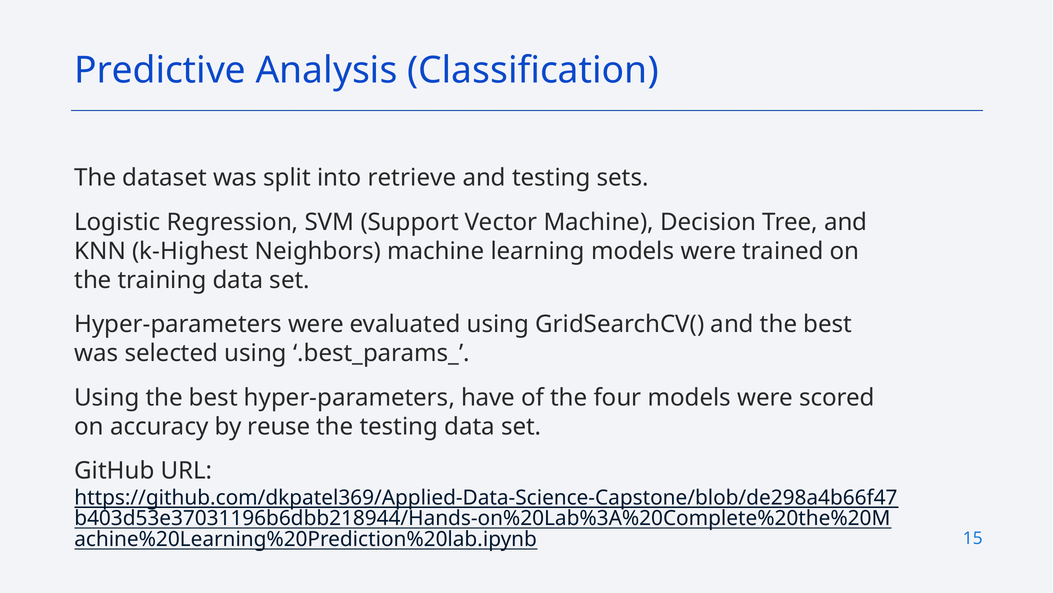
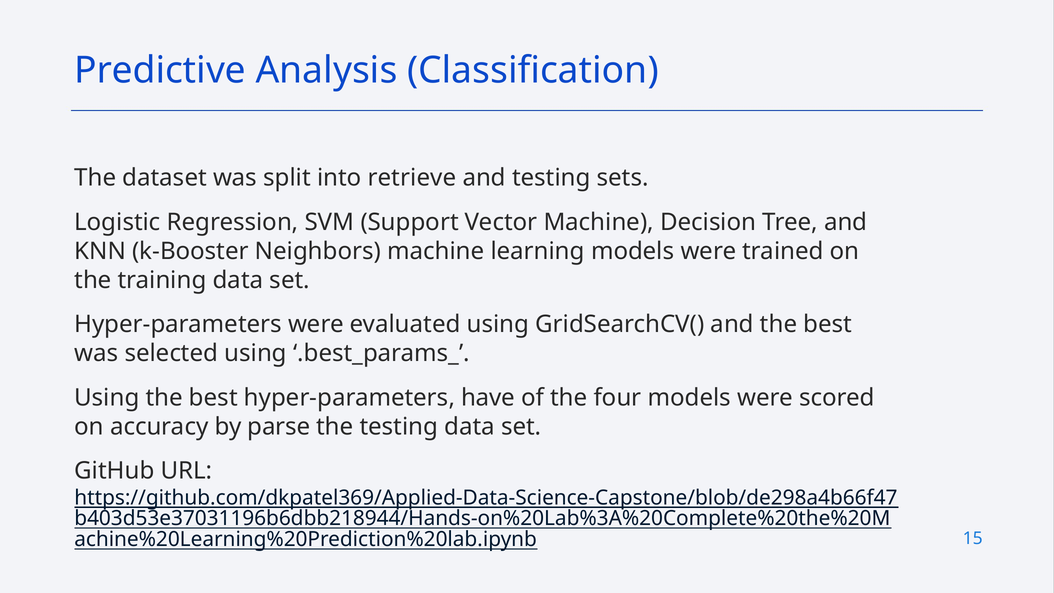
k-Highest: k-Highest -> k-Booster (190, 251)
reuse: reuse -> parse (279, 427)
